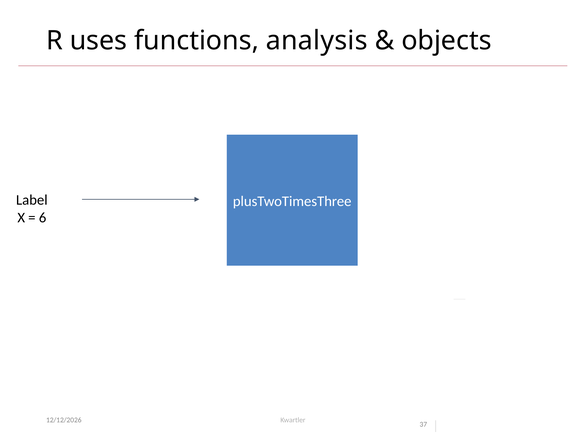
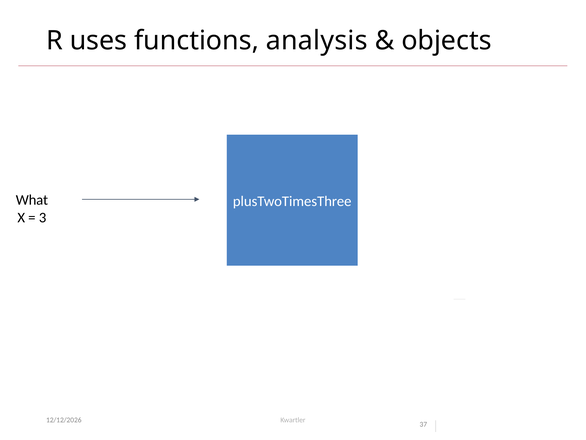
Label: Label -> What (32, 200)
6: 6 -> 3 (43, 217)
